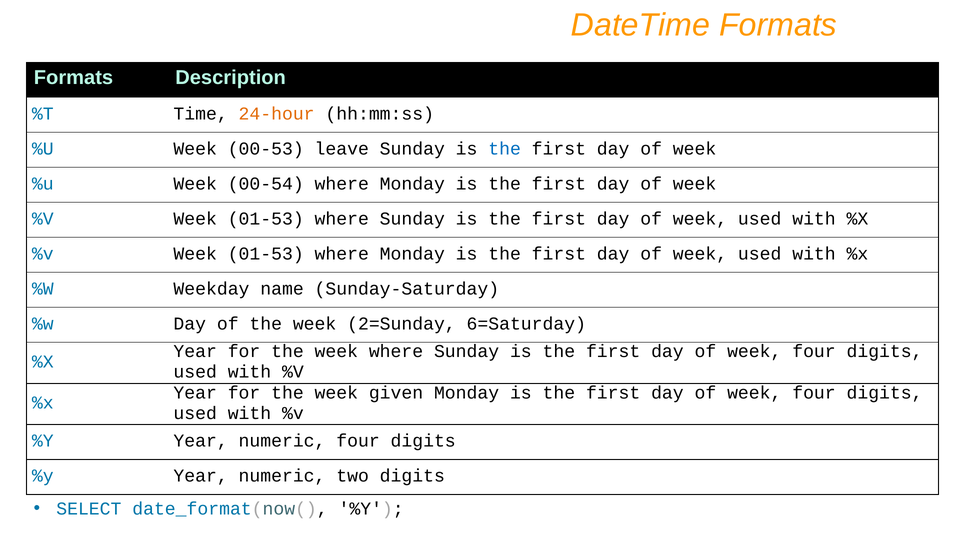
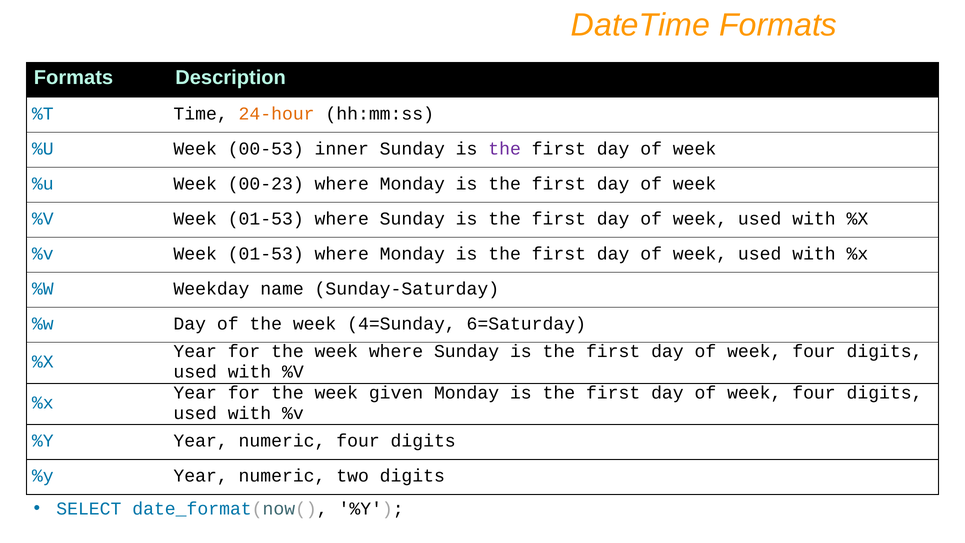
leave: leave -> inner (342, 149)
the colour: blue -> purple (505, 149)
00-54: 00-54 -> 00-23 (266, 184)
2=Sunday: 2=Sunday -> 4=Sunday (401, 324)
